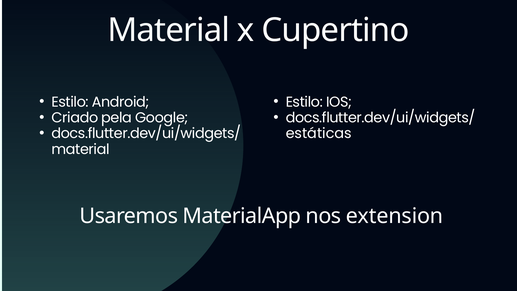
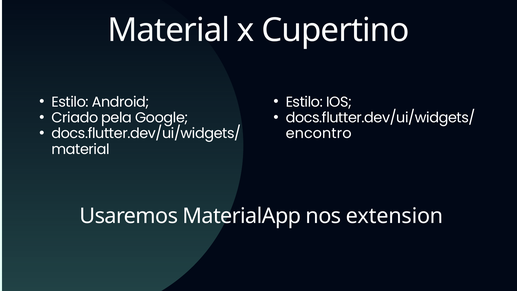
estáticas: estáticas -> encontro (319, 133)
